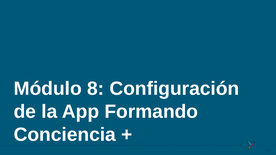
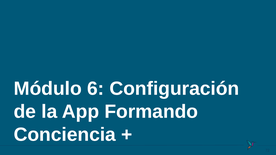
8: 8 -> 6 (96, 89)
